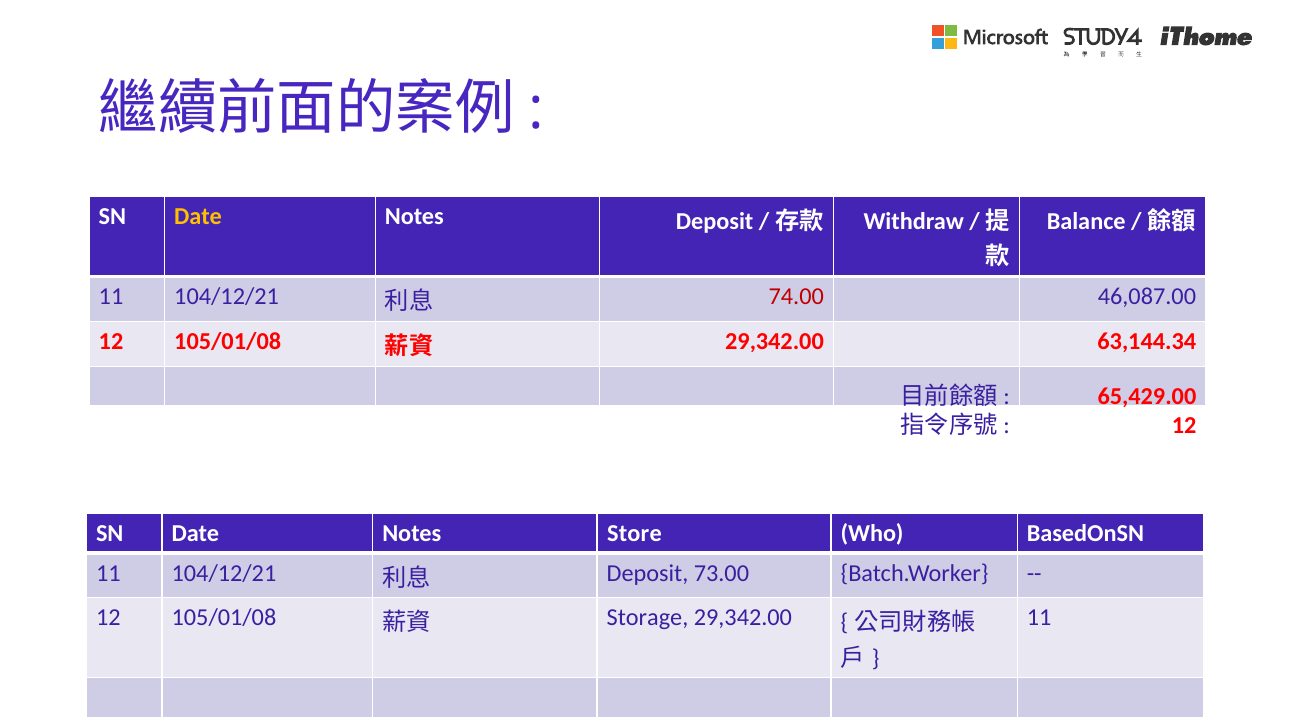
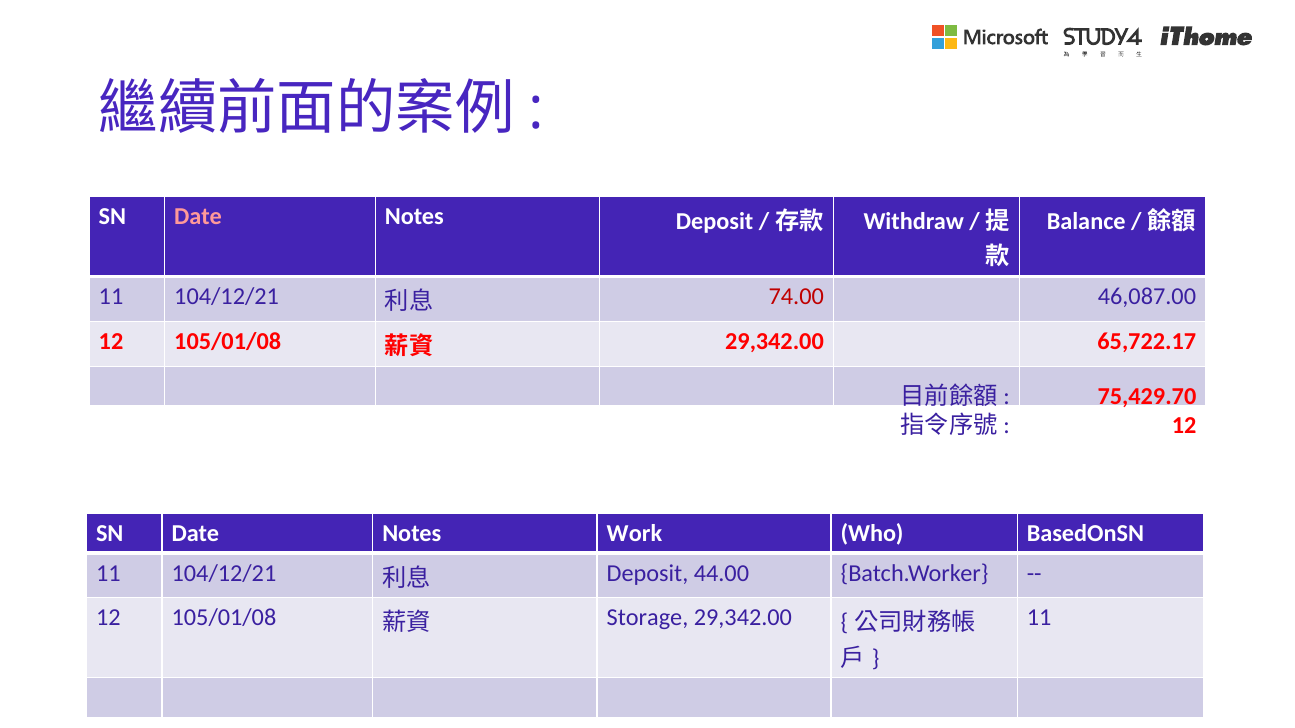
Date colour: yellow -> pink (198, 217)
63,144.34: 63,144.34 -> 65,722.17 (1147, 342)
65,429.00: 65,429.00 -> 75,429.70 (1147, 397)
Store: Store -> Work (634, 534)
73.00: 73.00 -> 44.00 (721, 573)
